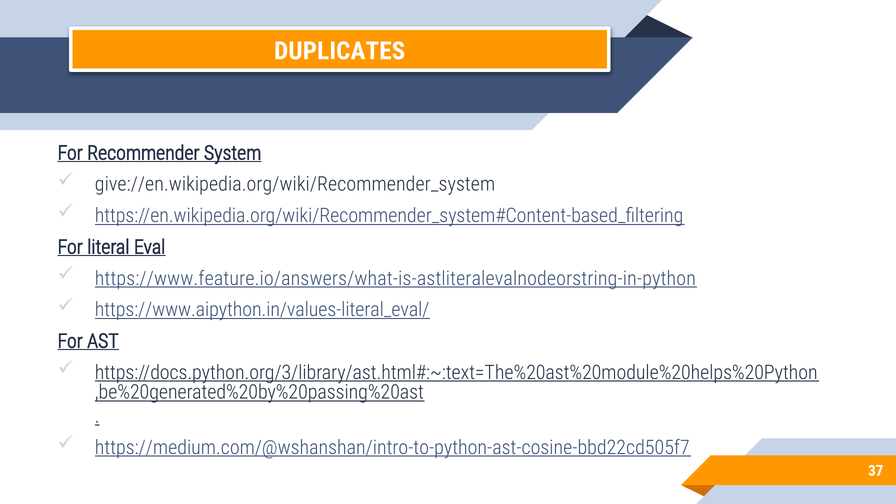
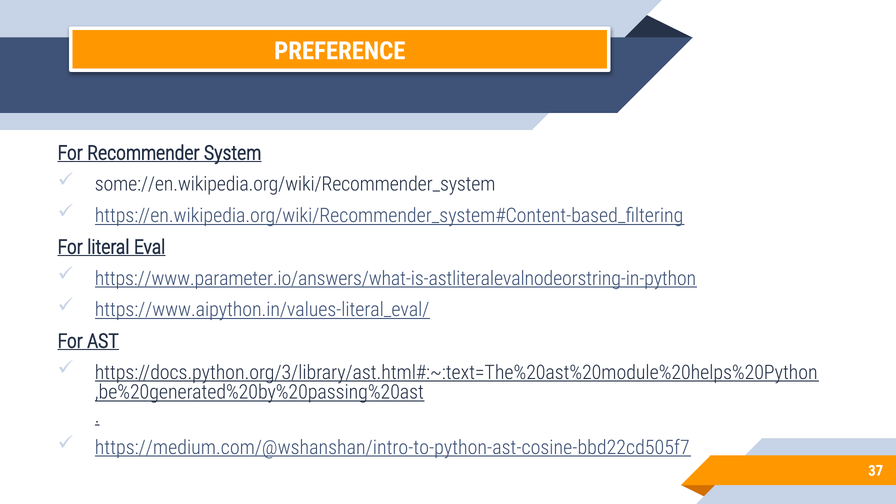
DUPLICATES: DUPLICATES -> PREFERENCE (340, 51)
give://en.wikipedia.org/wiki/Recommender_system: give://en.wikipedia.org/wiki/Recommender_system -> some://en.wikipedia.org/wiki/Recommender_system (295, 184)
https://www.feature.io/answers/what-is-astliteralevalnodeorstring-in-python: https://www.feature.io/answers/what-is-astliteralevalnodeorstring-in-python -> https://www.parameter.io/answers/what-is-astliteralevalnodeorstring-in-python (396, 278)
